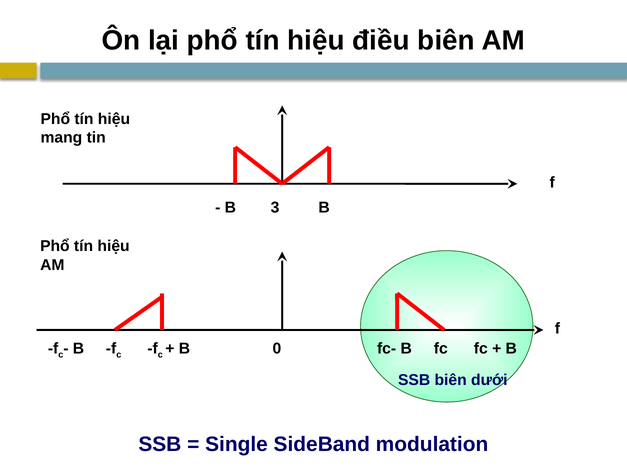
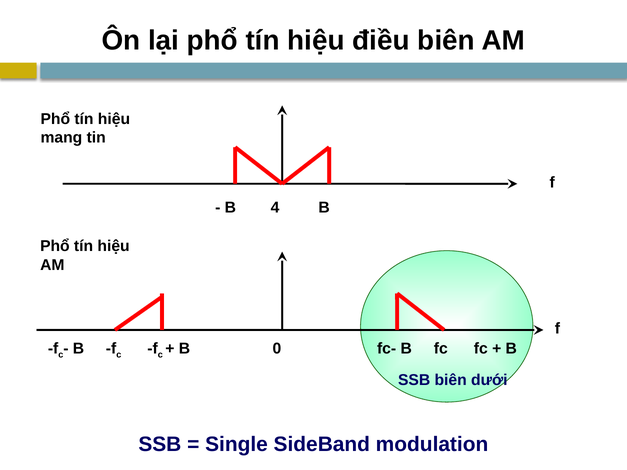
3: 3 -> 4 (275, 208)
